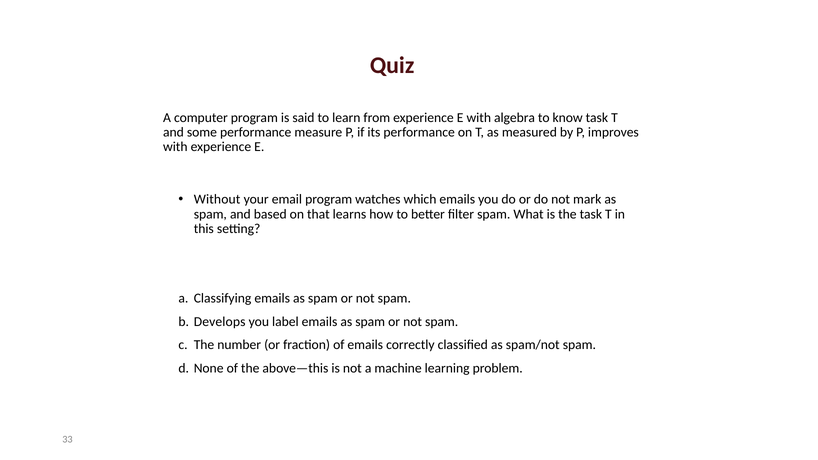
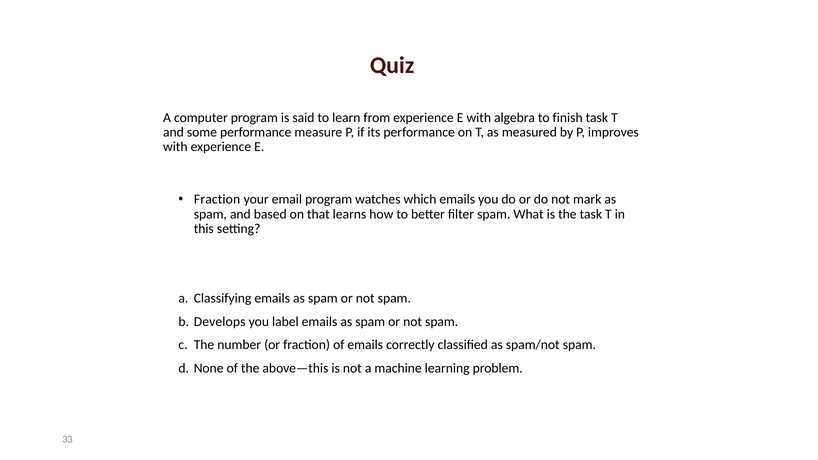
know: know -> finish (568, 118)
Without: Without -> Fraction (217, 200)
